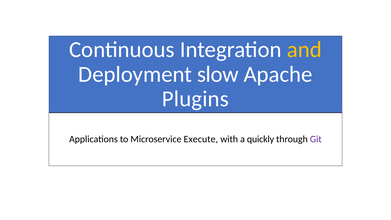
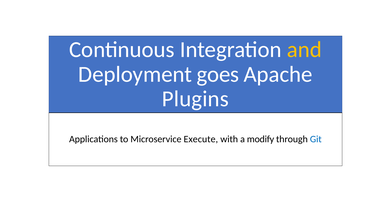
slow: slow -> goes (218, 74)
quickly: quickly -> modify (261, 139)
Git colour: purple -> blue (316, 139)
